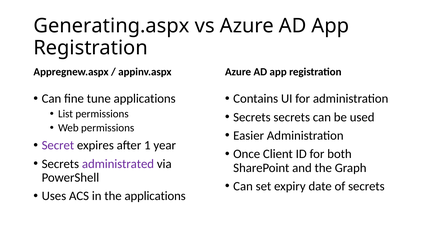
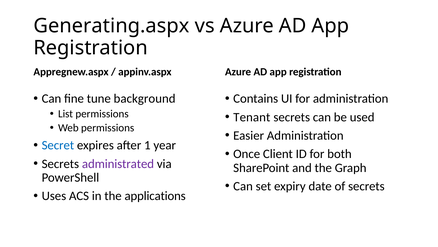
tune applications: applications -> background (145, 98)
Secrets: Secrets -> Tenant (252, 117)
Secret colour: purple -> blue (58, 145)
